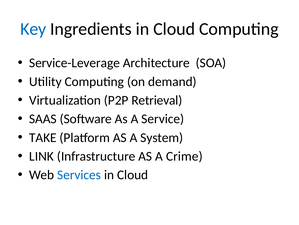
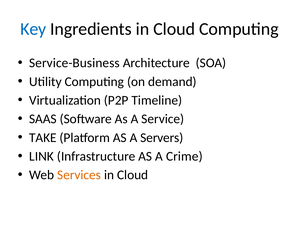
Service-Leverage: Service-Leverage -> Service-Business (74, 63)
Retrieval: Retrieval -> Timeline (157, 100)
System: System -> Servers (162, 137)
Services colour: blue -> orange (79, 174)
